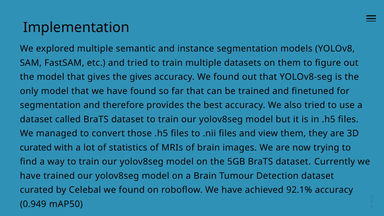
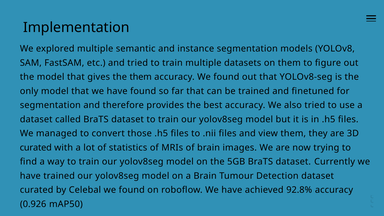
the gives: gives -> them (141, 77)
92.1%: 92.1% -> 92.8% (299, 190)
0.949: 0.949 -> 0.926 (33, 204)
